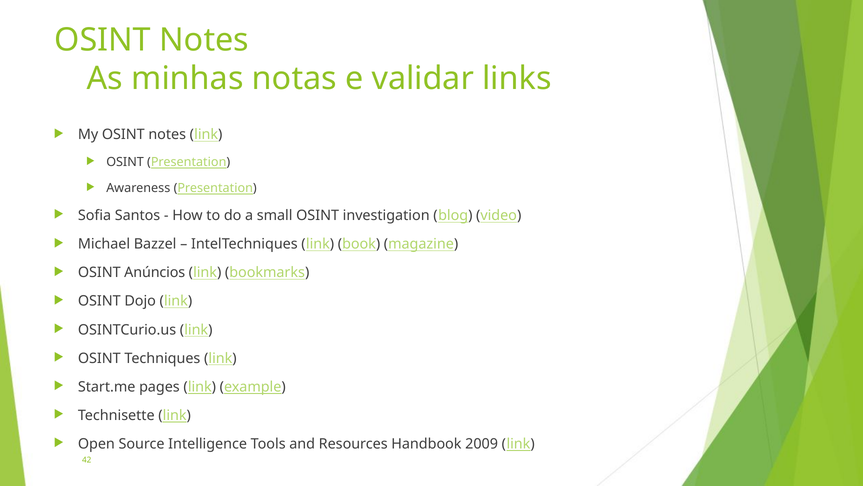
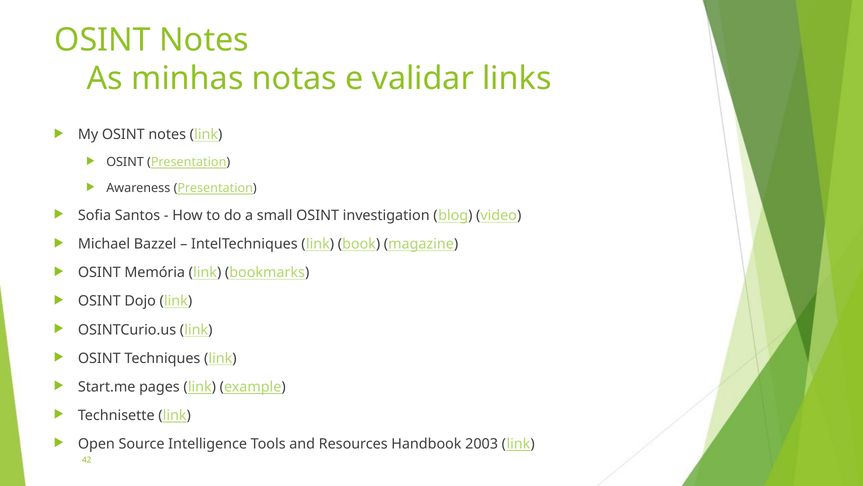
Anúncios: Anúncios -> Memória (155, 272)
2009: 2009 -> 2003 (482, 443)
